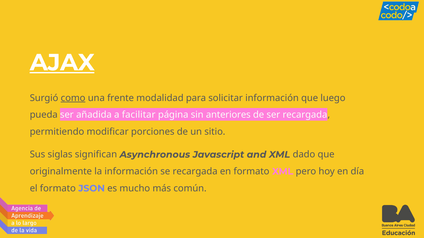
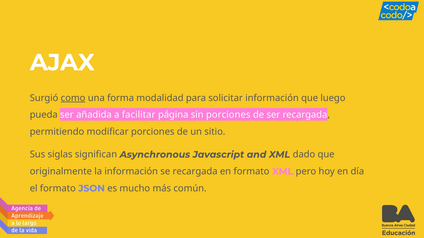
AJAX underline: present -> none (62, 63)
frente: frente -> forma (121, 98)
sin anteriores: anteriores -> porciones (228, 115)
